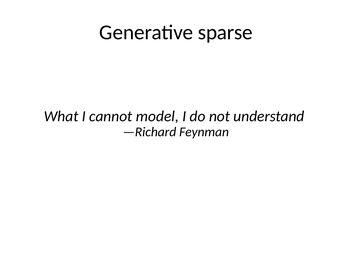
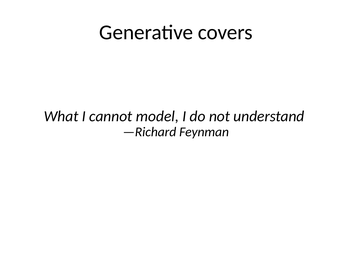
sparse: sparse -> covers (225, 32)
